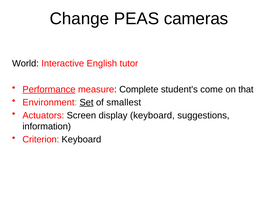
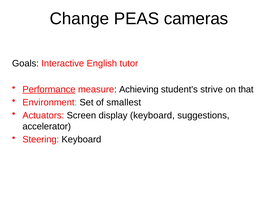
World: World -> Goals (25, 63)
Complete: Complete -> Achieving (139, 89)
come: come -> strive (212, 89)
Set underline: present -> none (87, 102)
information: information -> accelerator (47, 126)
Criterion: Criterion -> Steering (41, 139)
